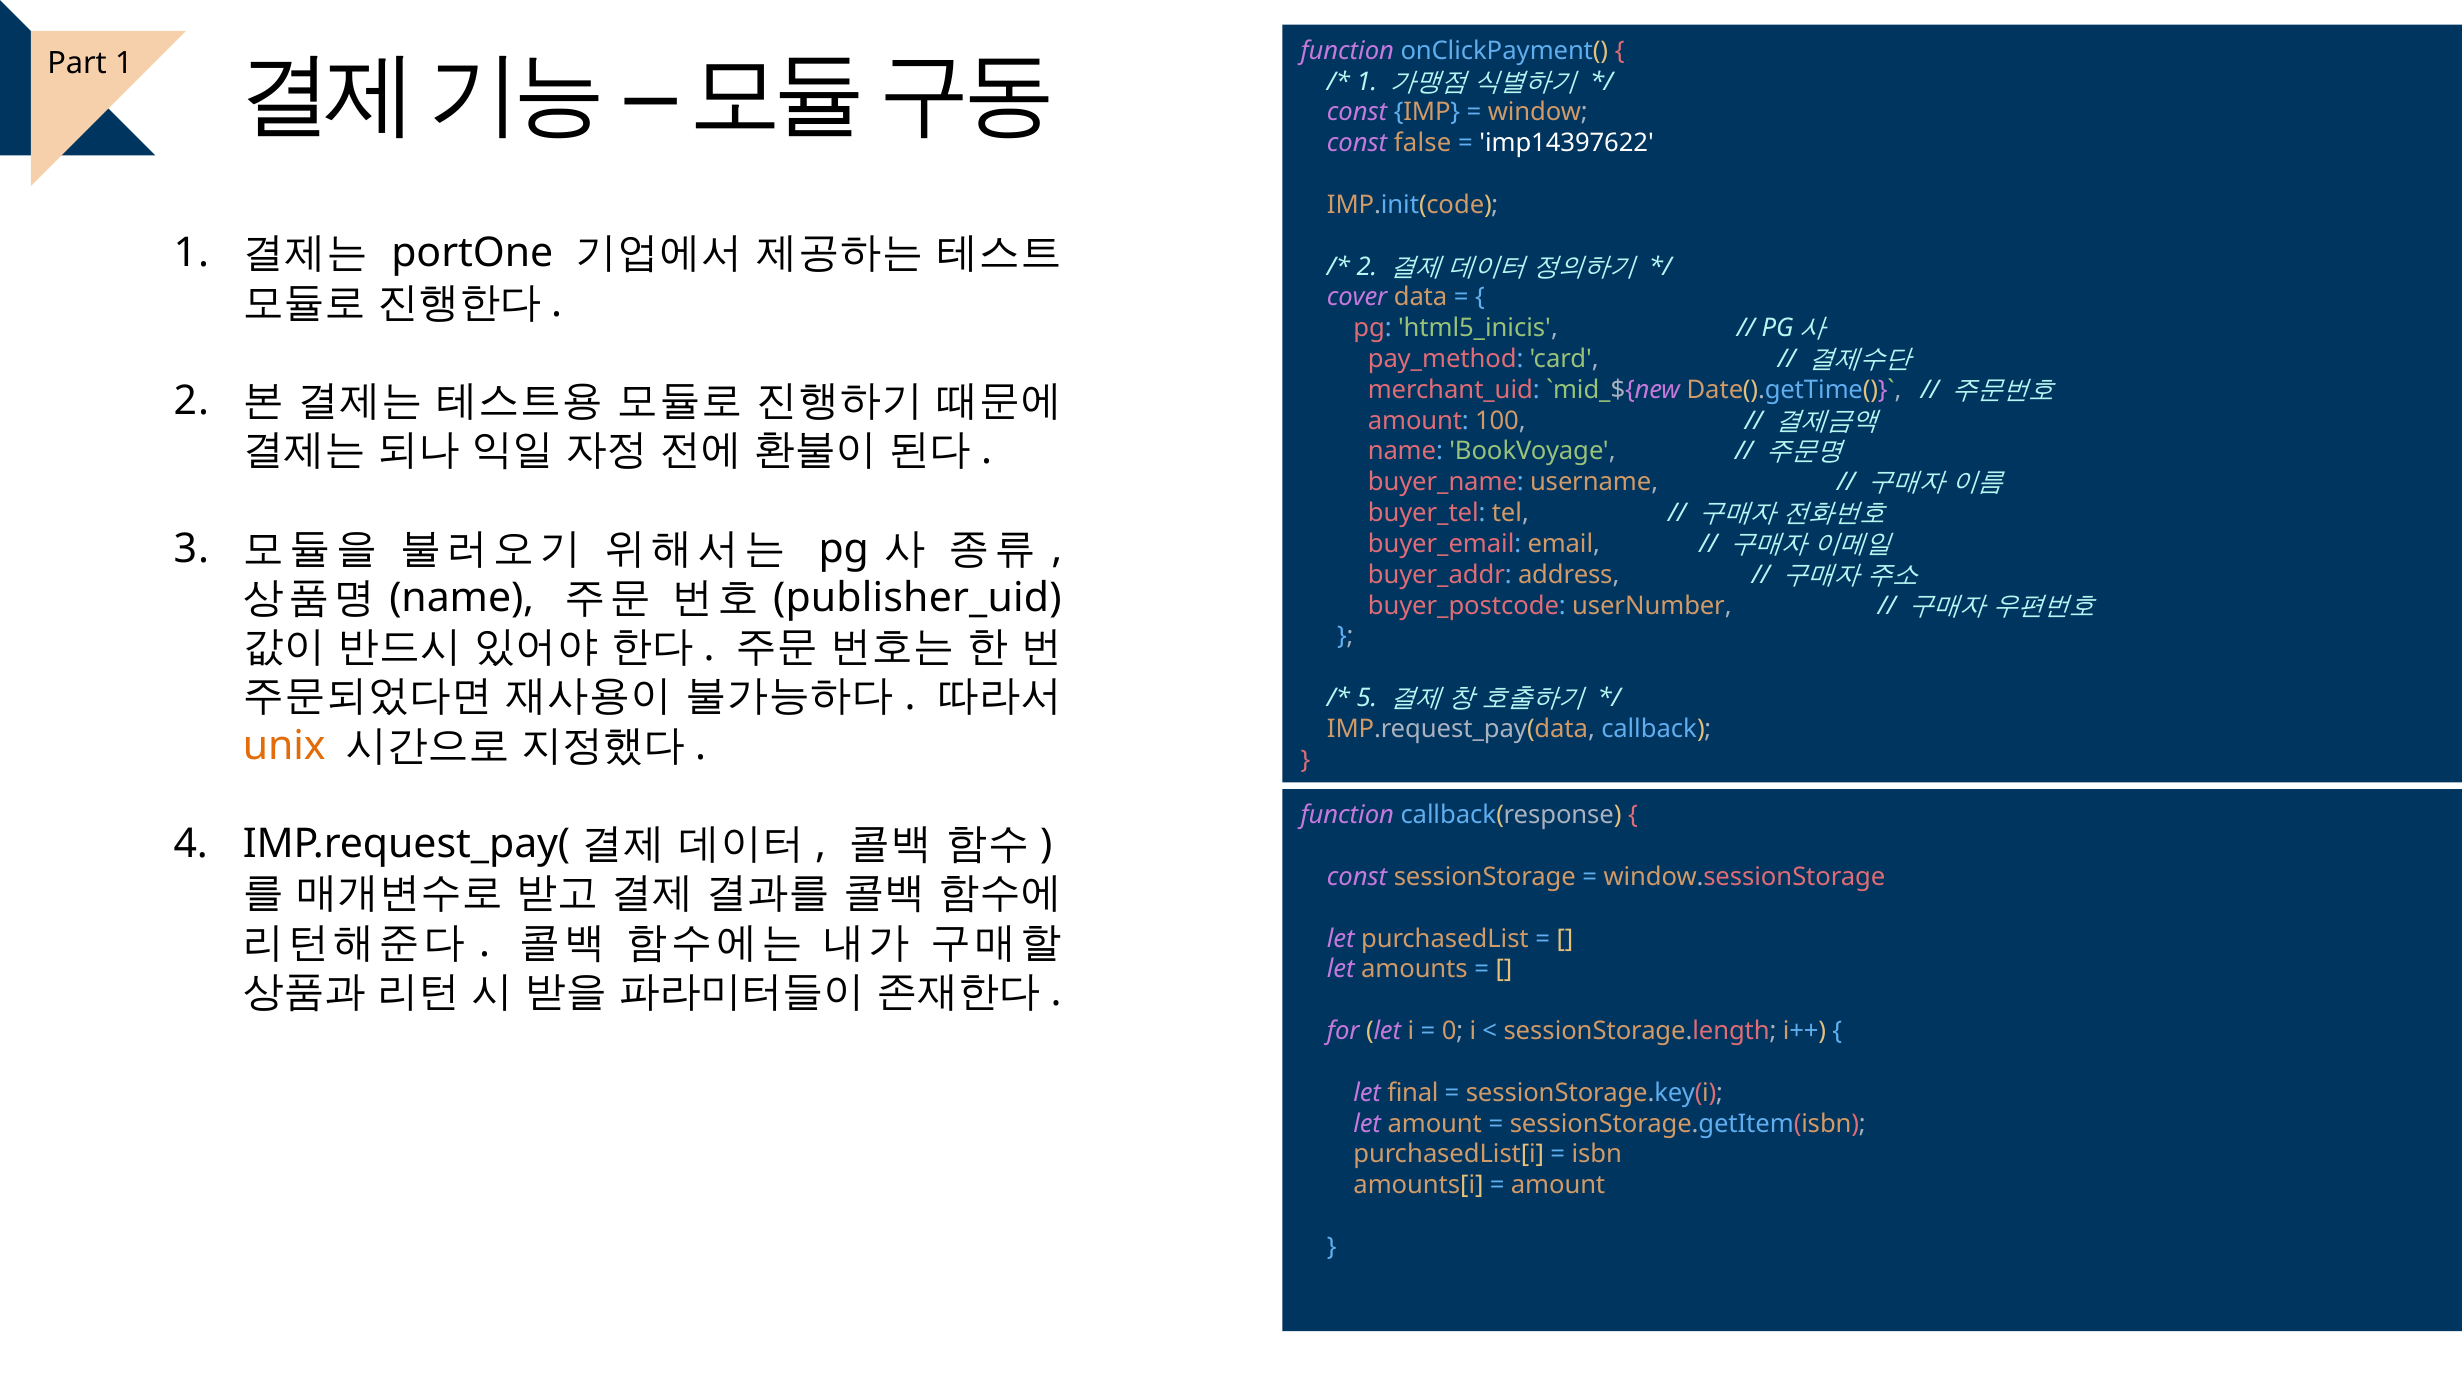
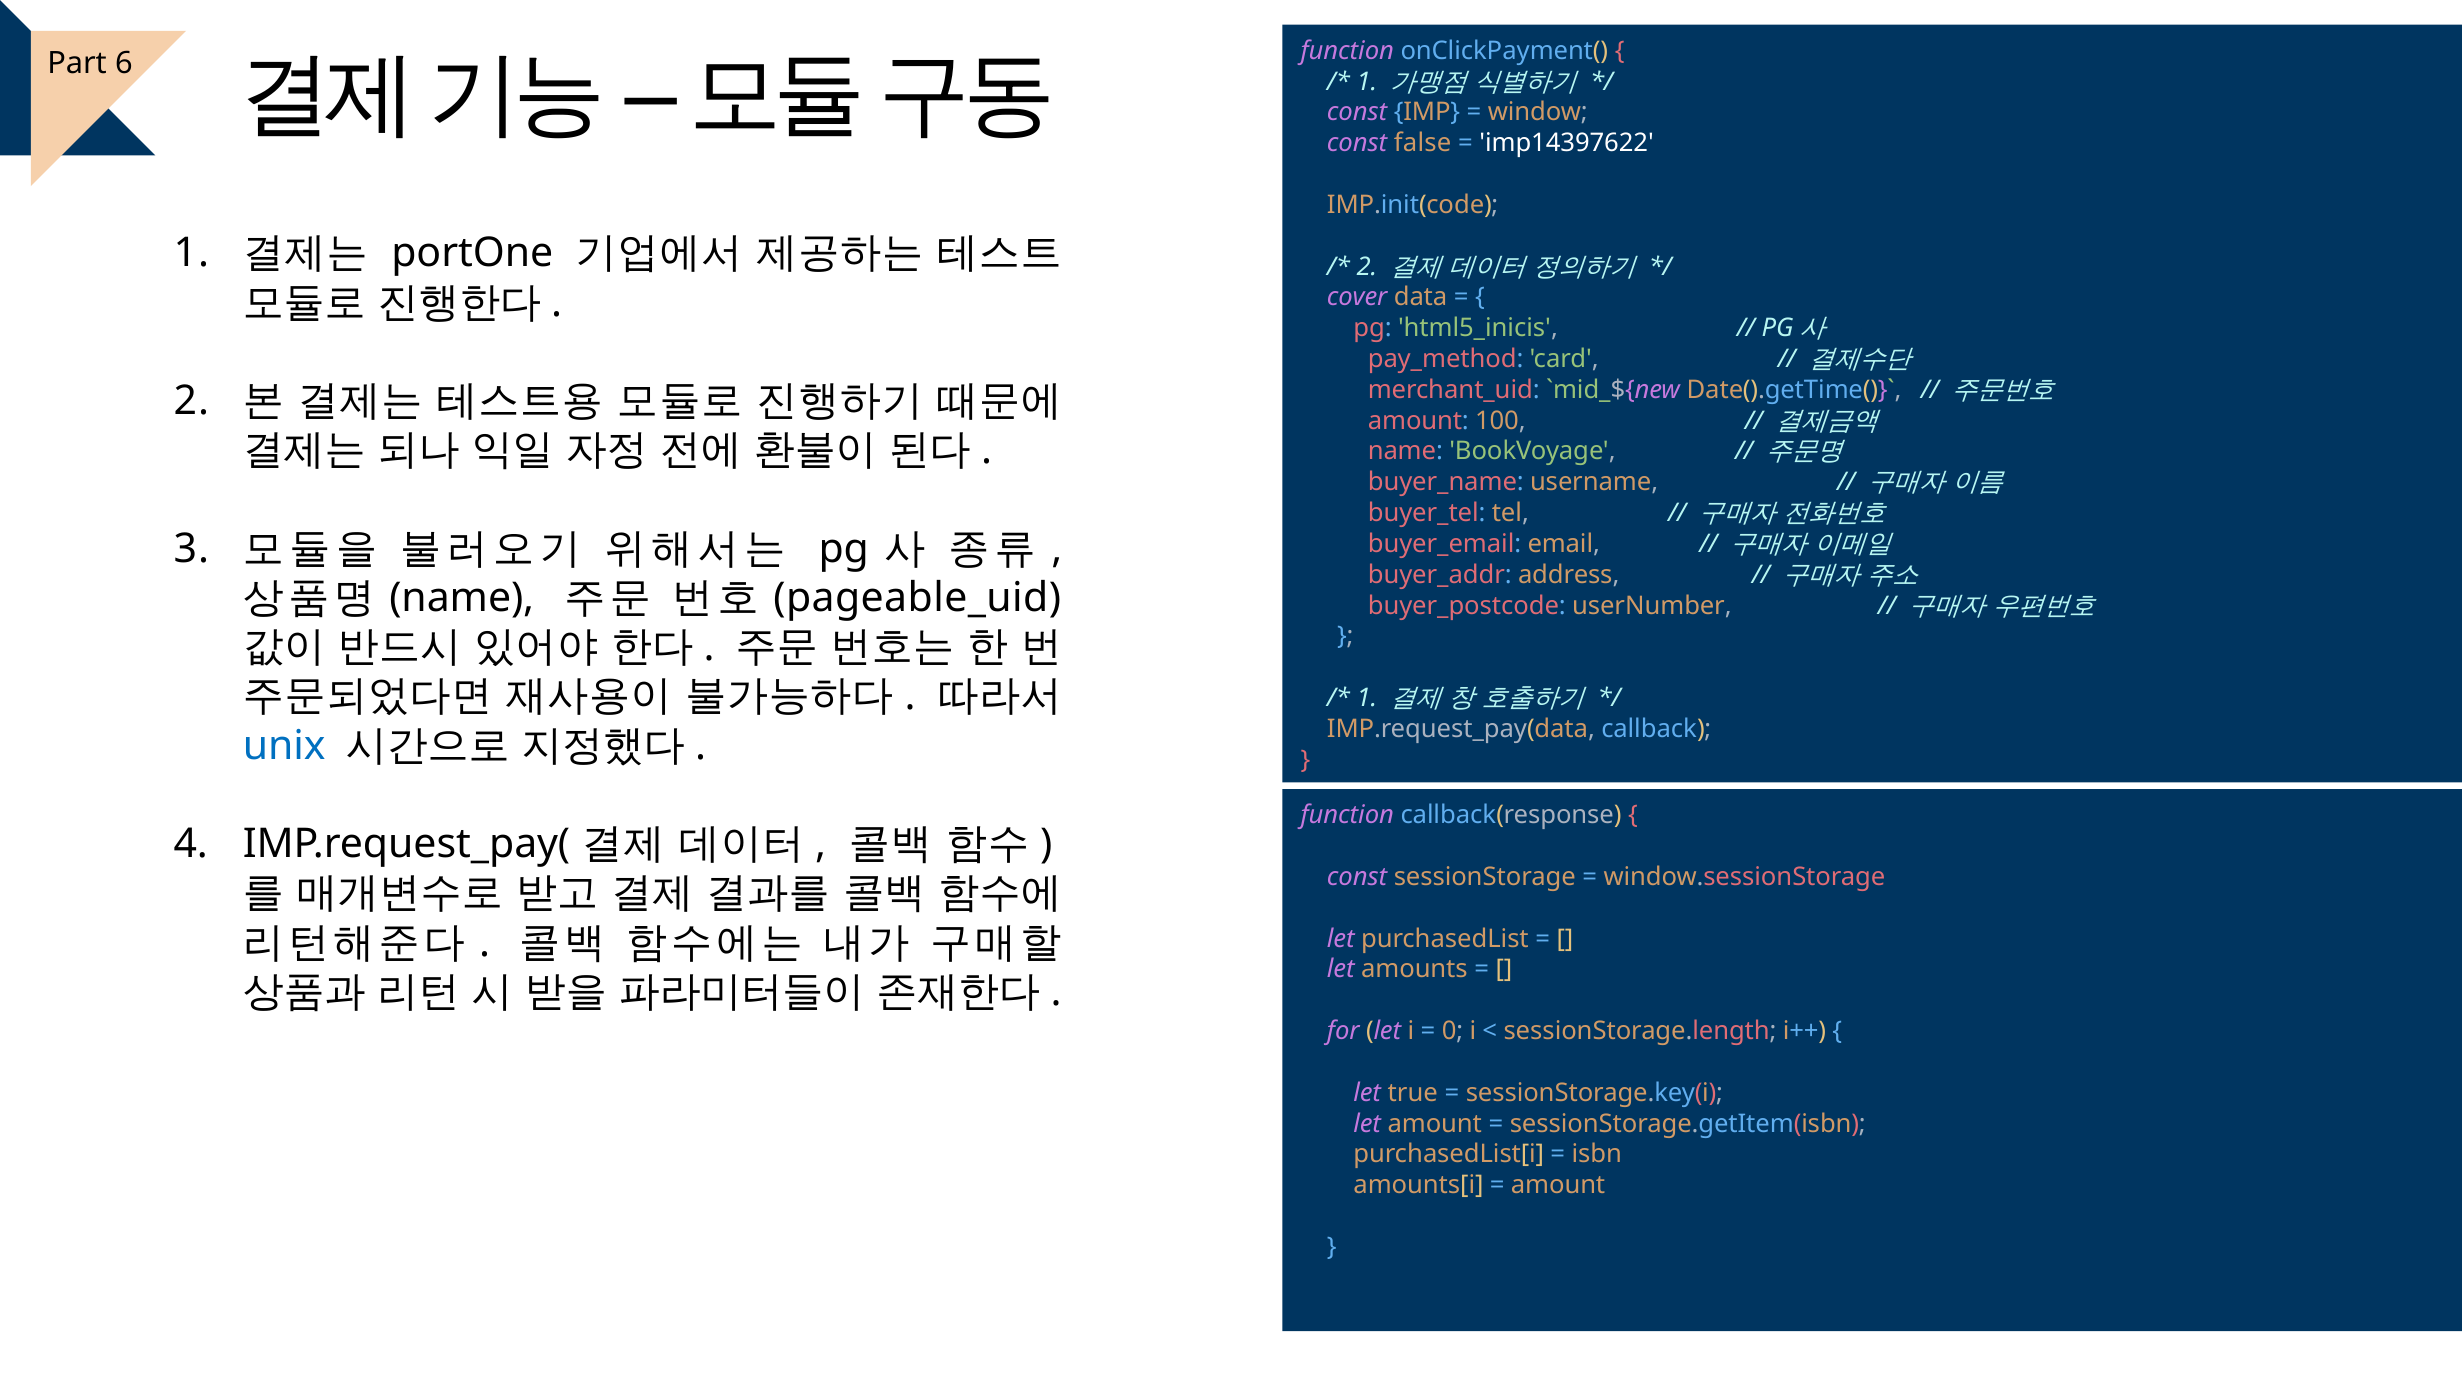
Part 1: 1 -> 6 (124, 63)
publisher_uid: publisher_uid -> pageable_uid (917, 598)
5: 5 -> 1 (1367, 698)
unix colour: orange -> blue (284, 746)
final: final -> true (1413, 1093)
